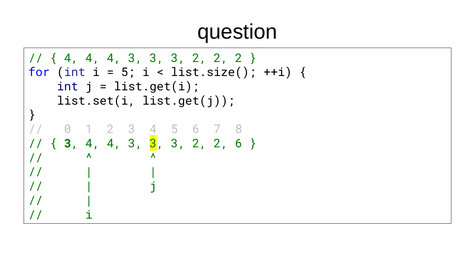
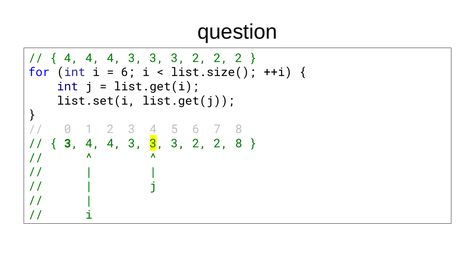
5: 5 -> 6 (128, 72)
2 6: 6 -> 8 (239, 144)
